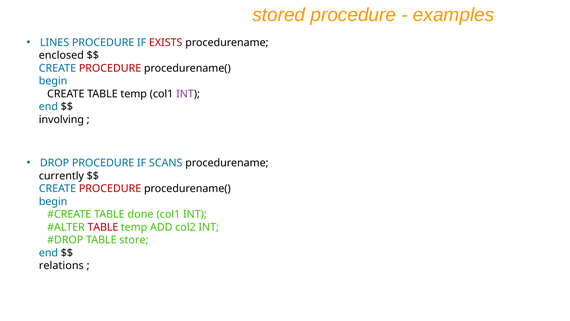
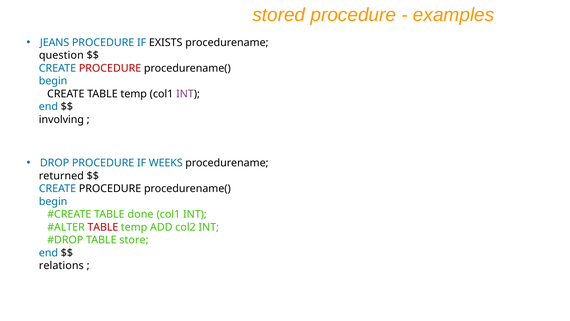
LINES: LINES -> JEANS (55, 43)
EXISTS colour: red -> black (166, 43)
enclosed: enclosed -> question (61, 55)
SCANS: SCANS -> WEEKS (166, 163)
currently: currently -> returned (61, 176)
PROCEDURE colour: red -> black (110, 188)
